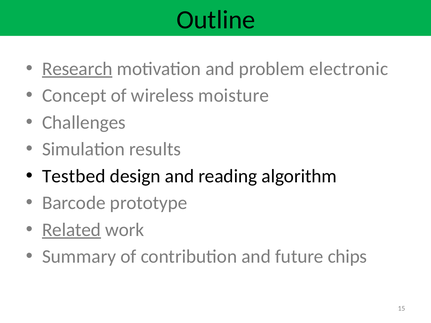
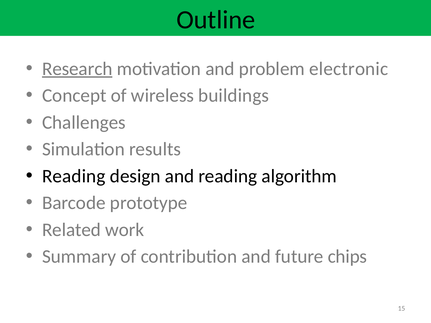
moisture: moisture -> buildings (234, 96)
Testbed: Testbed -> Reading (74, 176)
Related underline: present -> none (71, 230)
